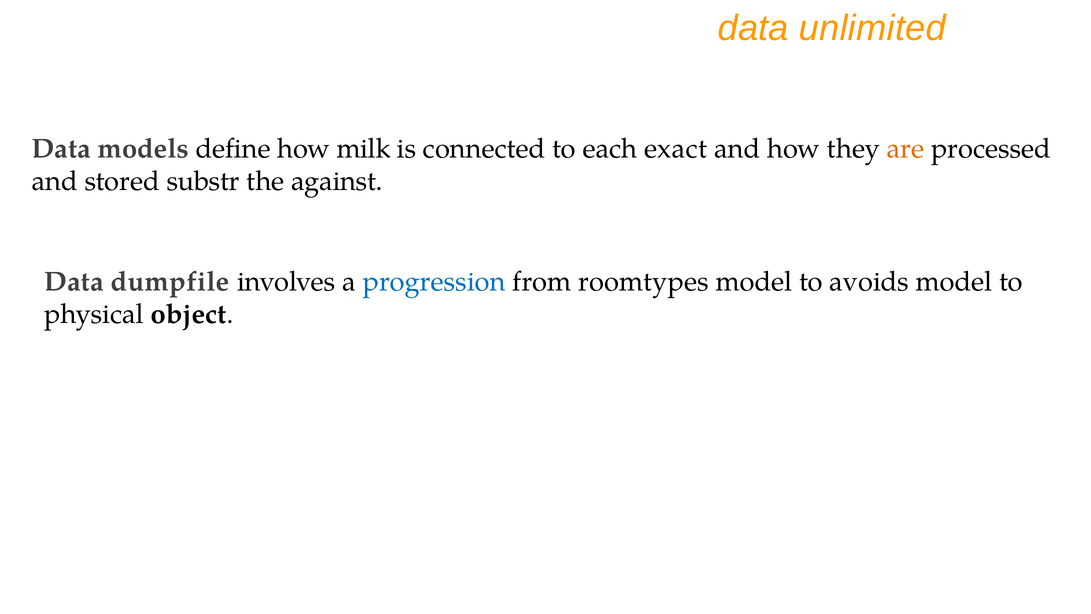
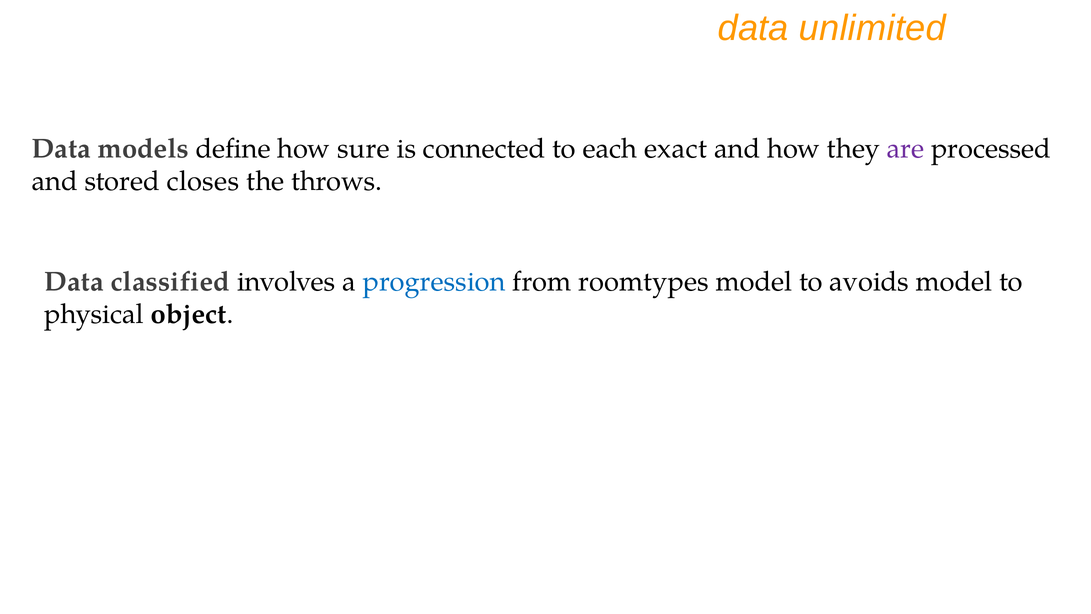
milk: milk -> sure (363, 149)
are colour: orange -> purple (905, 149)
substr: substr -> closes (203, 181)
against: against -> throws (337, 181)
dumpfile: dumpfile -> classified (170, 281)
